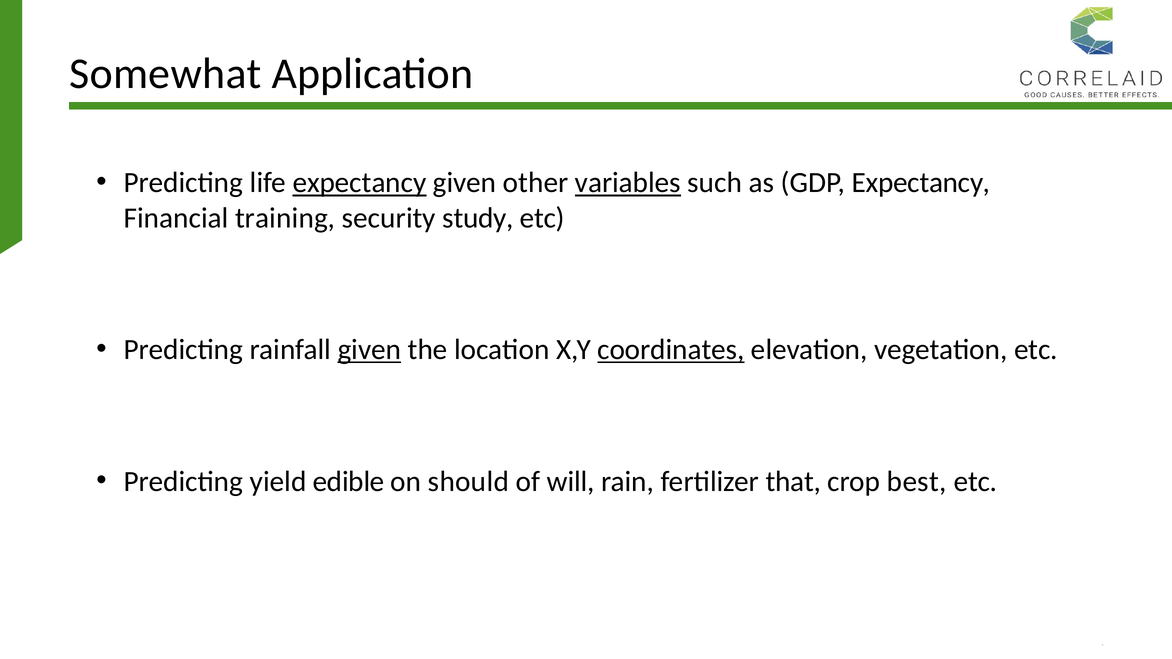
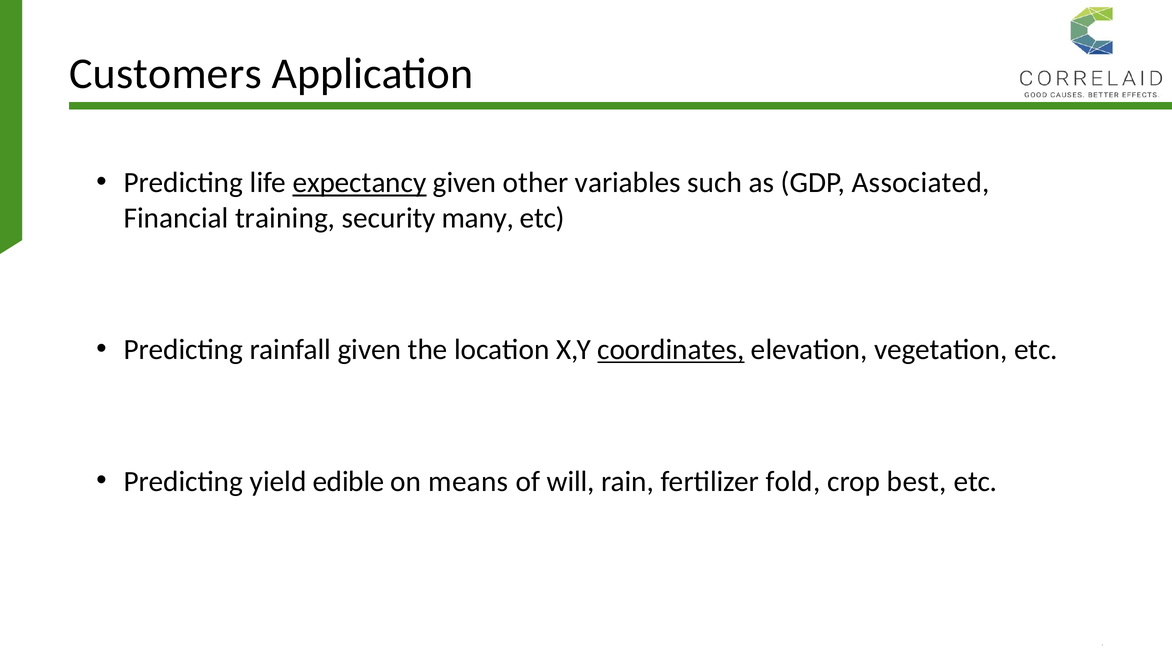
Somewhat: Somewhat -> Customers (165, 74)
variables underline: present -> none (628, 183)
GDP Expectancy: Expectancy -> Associated (921, 183)
study: study -> many (478, 218)
given underline: present -> none (369, 350)
should: should -> means (468, 482)
that: that -> fold (793, 482)
